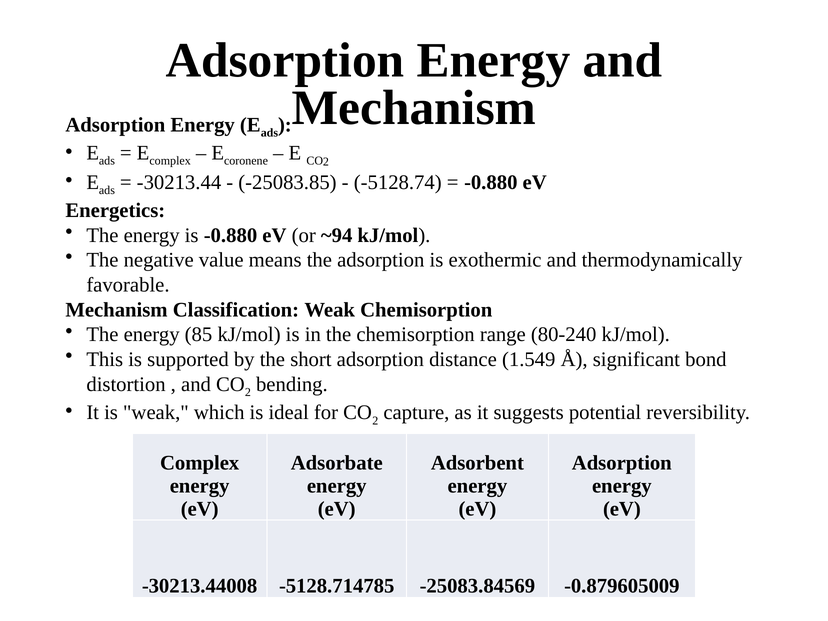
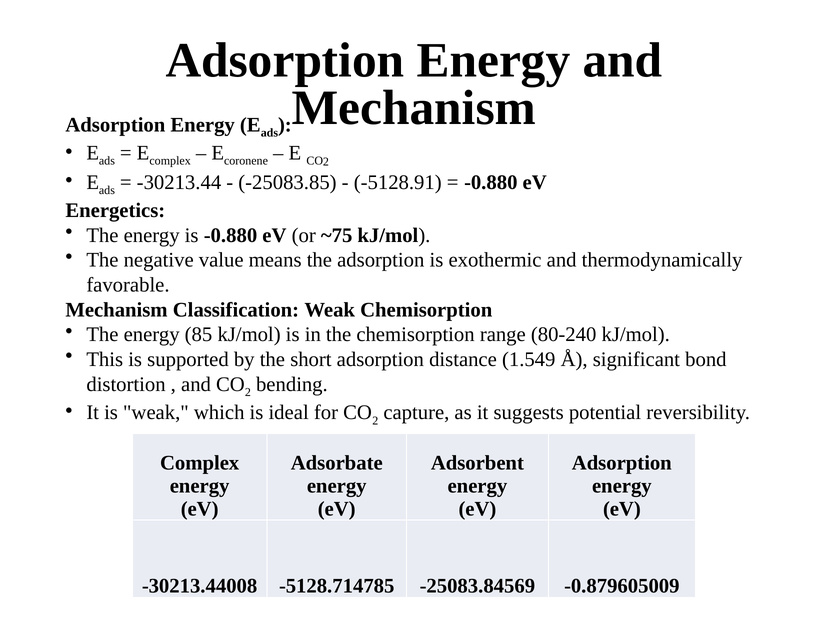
-5128.74: -5128.74 -> -5128.91 (398, 182)
~94: ~94 -> ~75 (337, 235)
